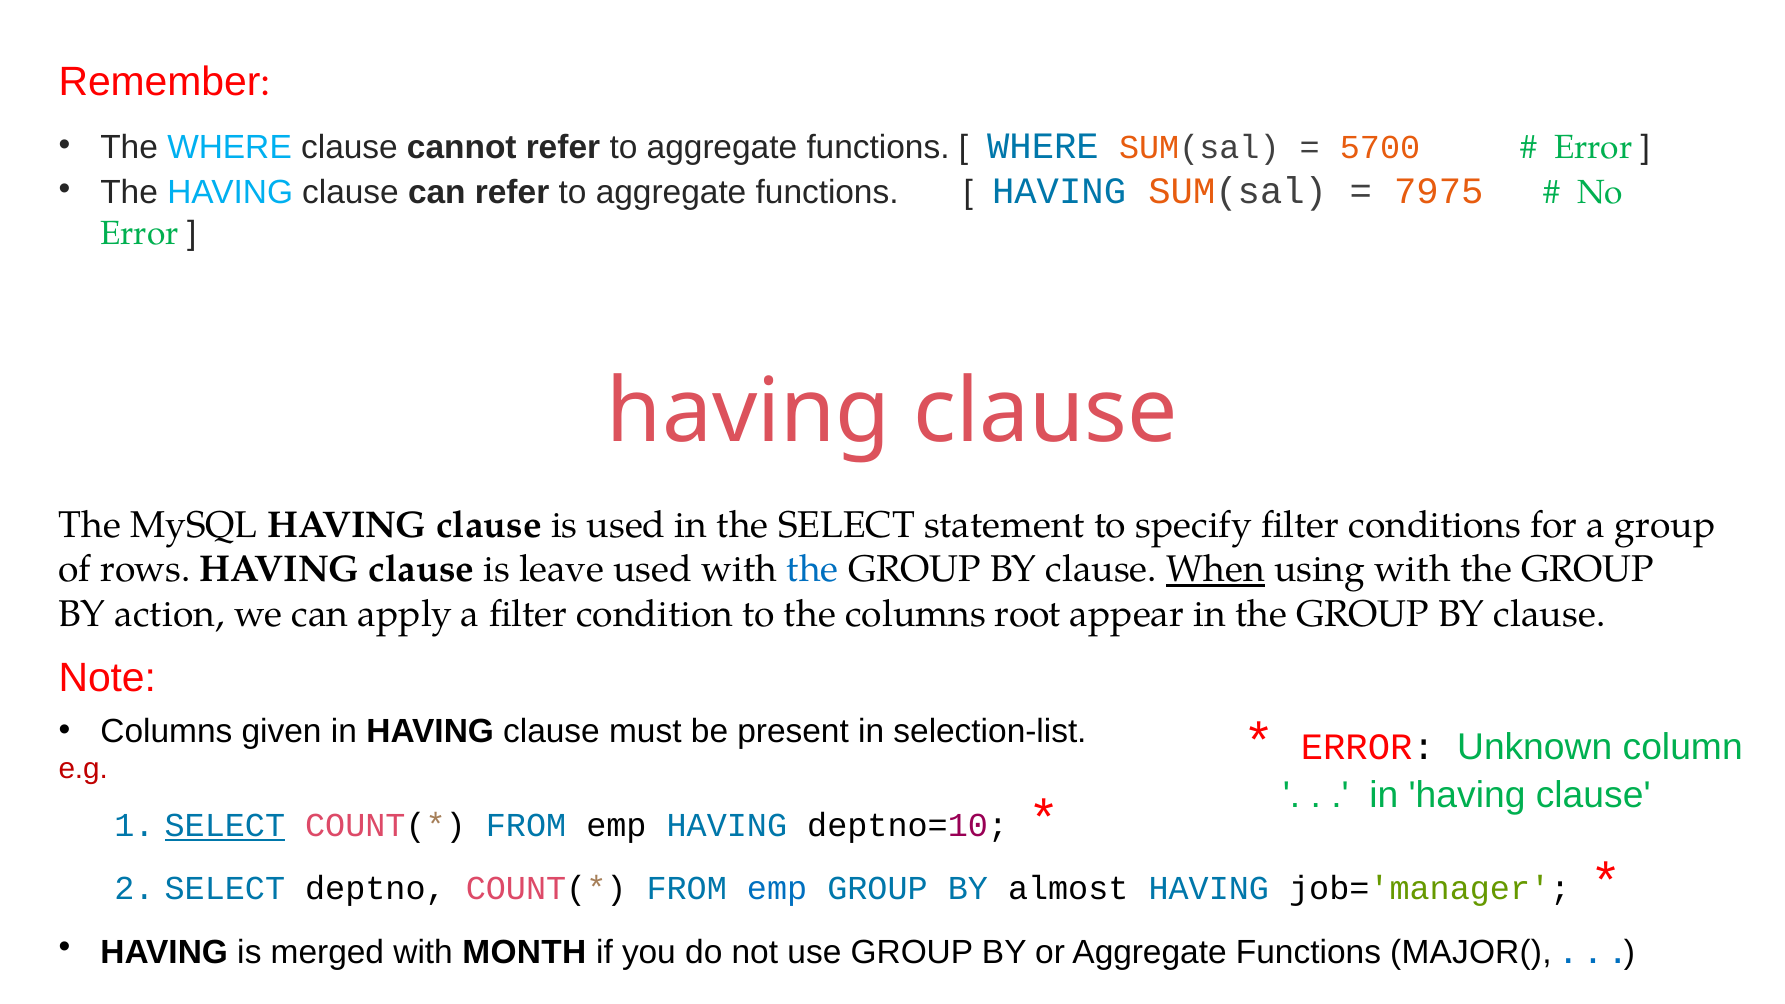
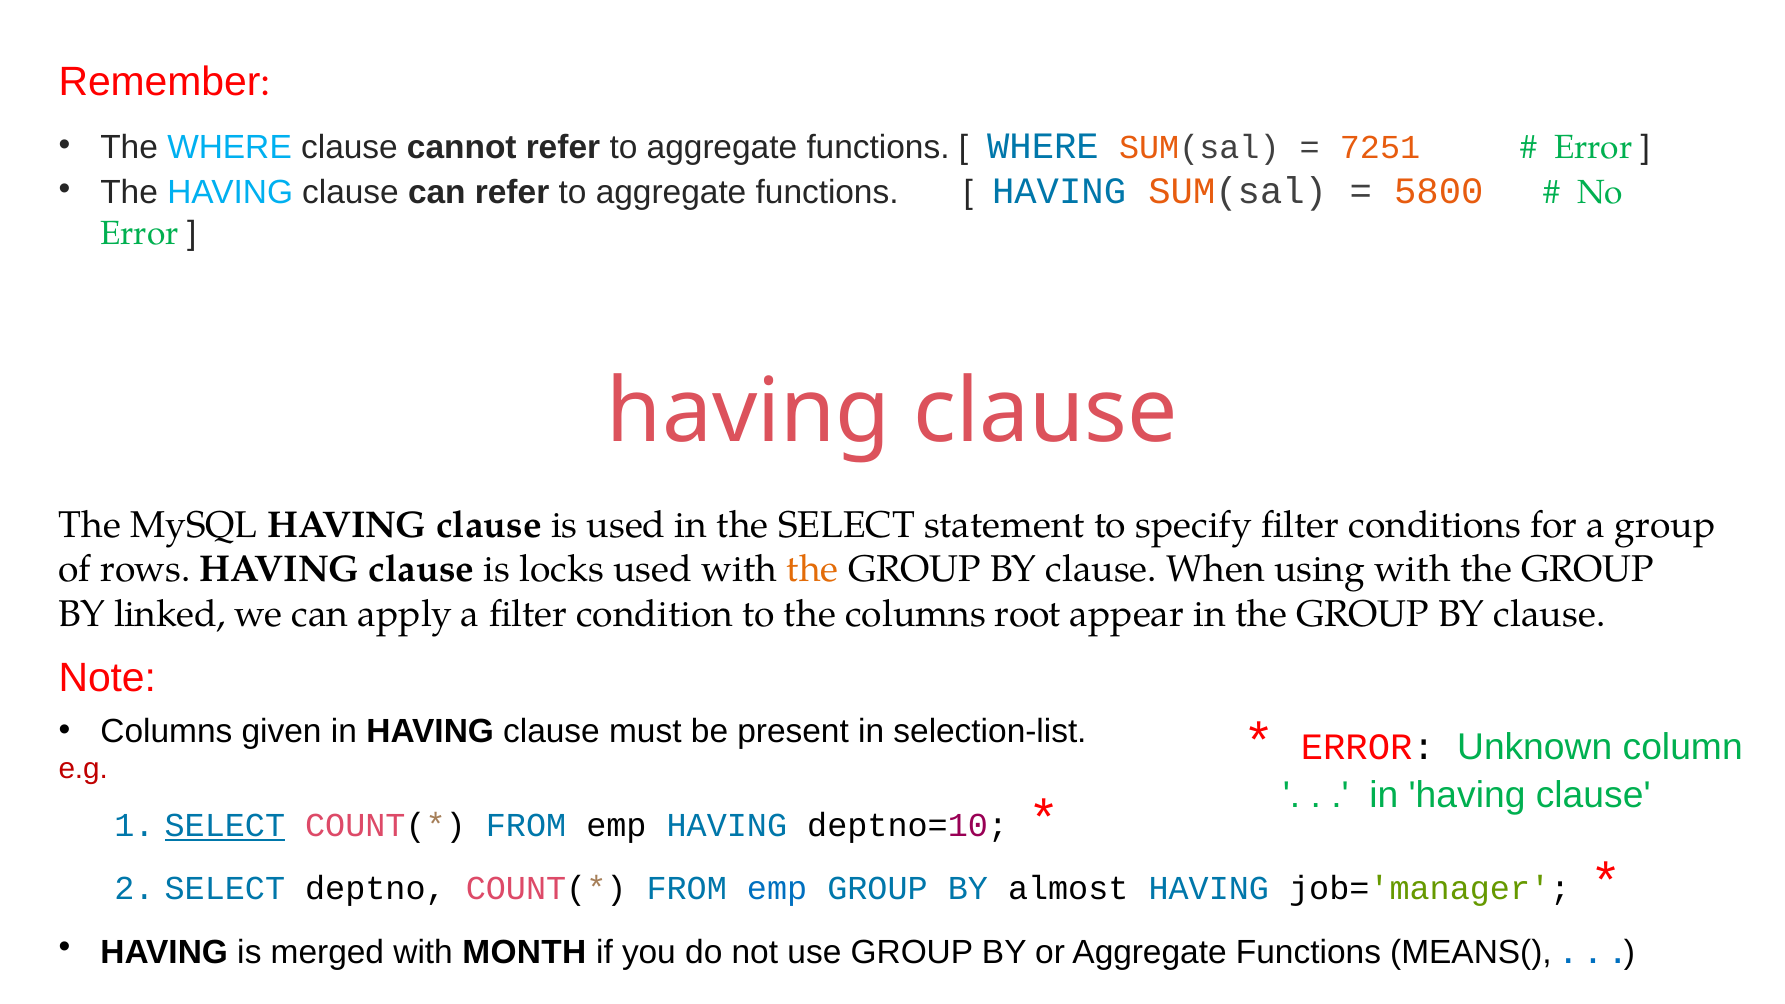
5700: 5700 -> 7251 (1380, 148)
7975: 7975 -> 5800 (1439, 191)
leave: leave -> locks (562, 569)
the colour: blue -> orange (813, 569)
When underline: present -> none (1216, 569)
action: action -> linked (170, 614)
MAJOR(: MAJOR( -> MEANS( (1471, 952)
